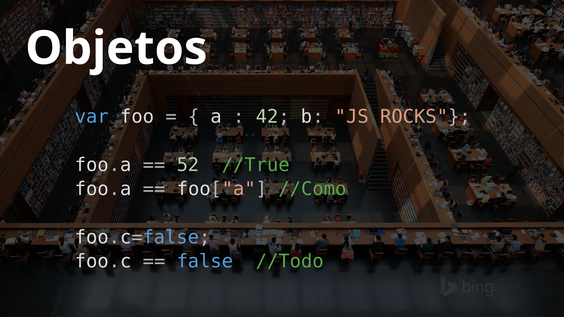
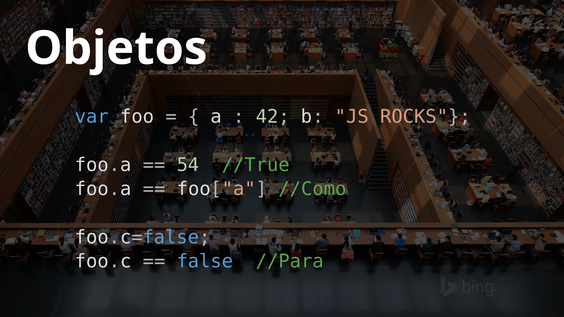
52: 52 -> 54 (188, 165)
//Todo: //Todo -> //Para (290, 262)
